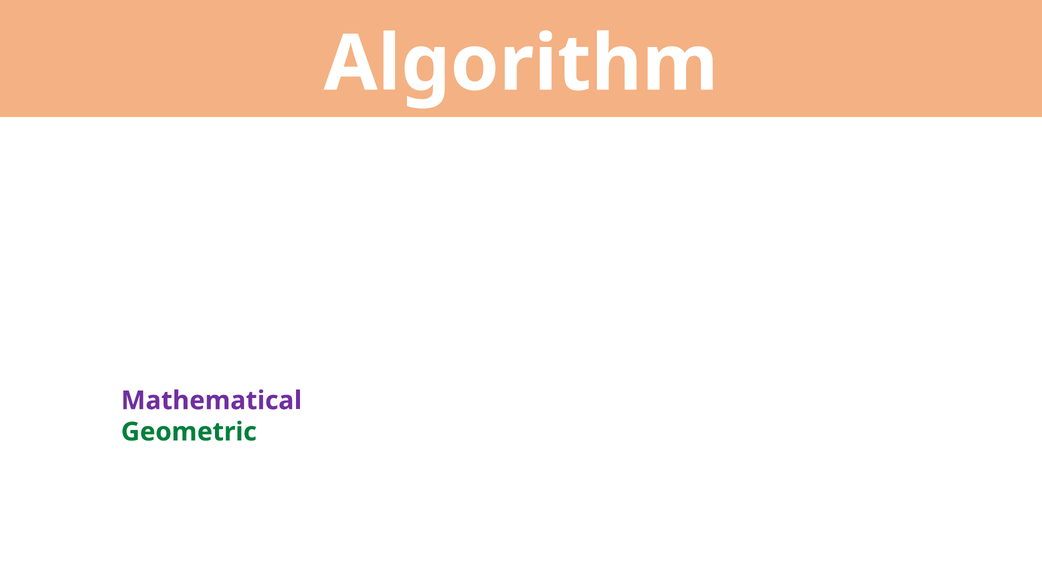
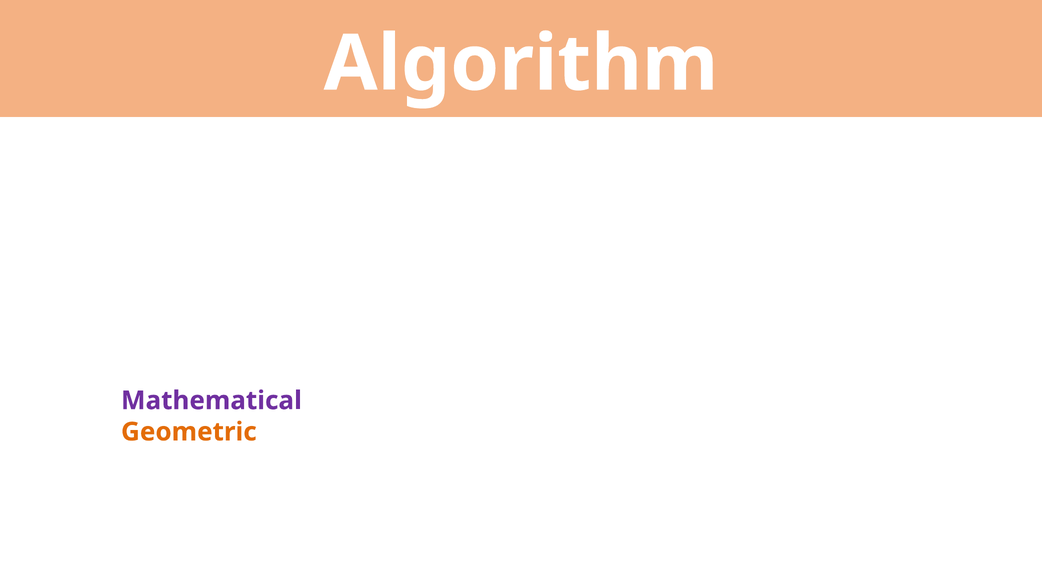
Geometric colour: green -> orange (189, 432)
